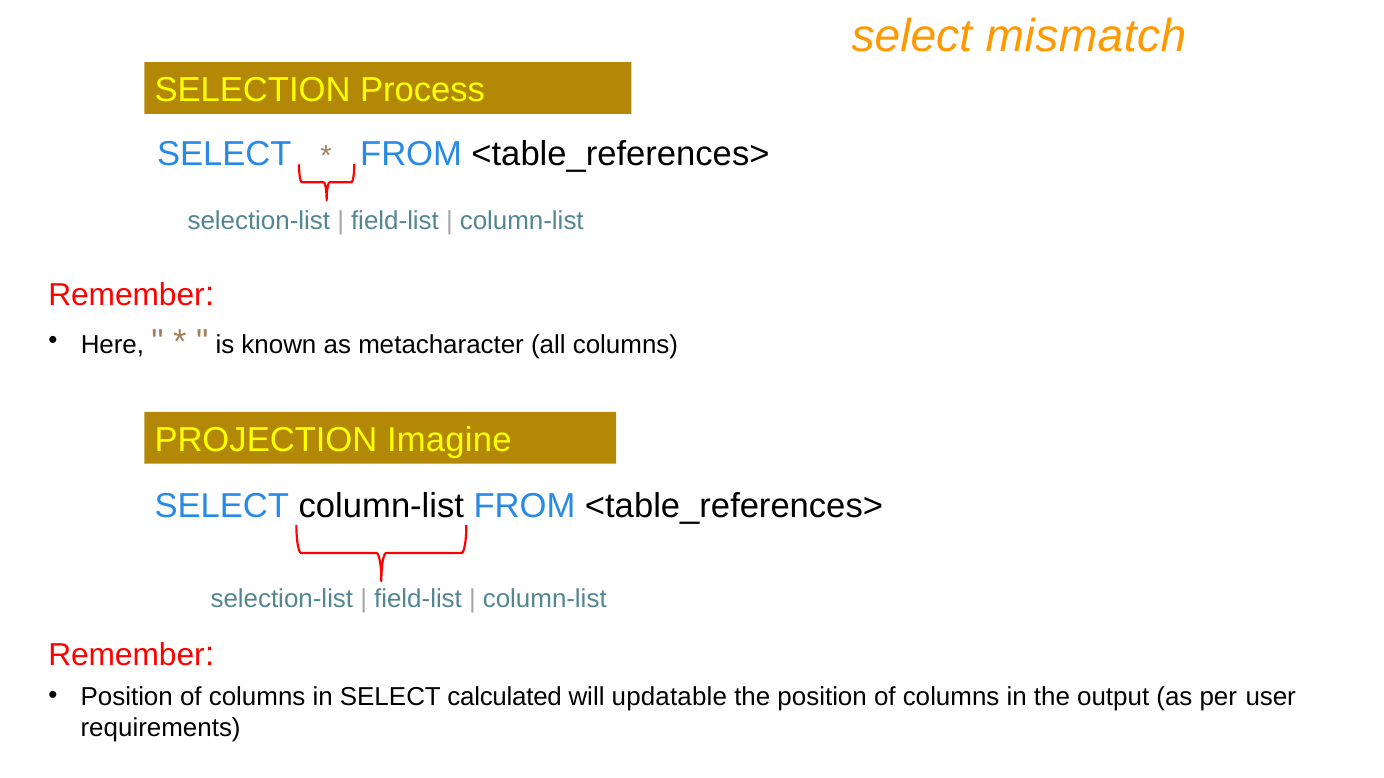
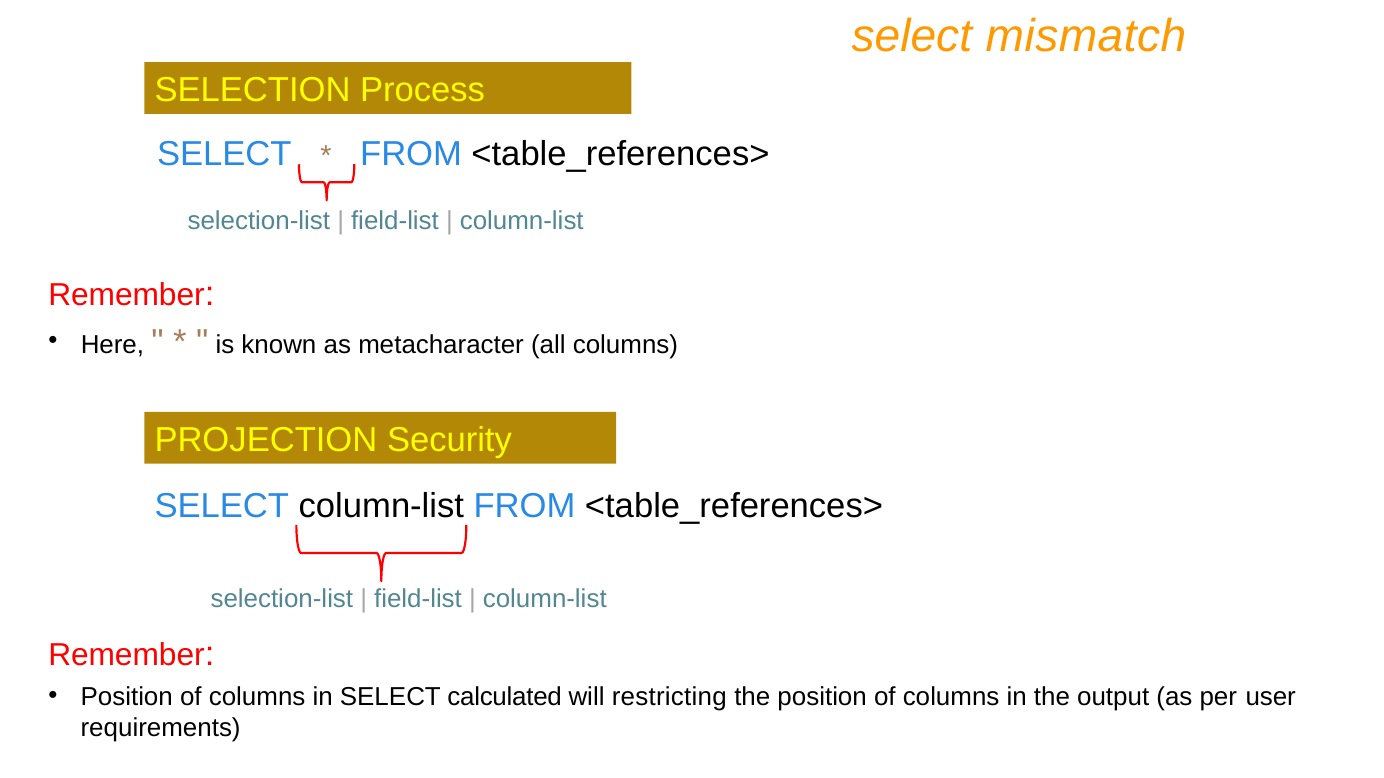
Imagine: Imagine -> Security (449, 441)
updatable: updatable -> restricting (669, 697)
